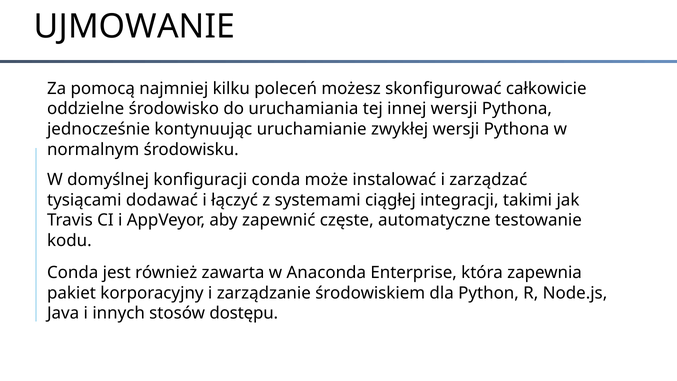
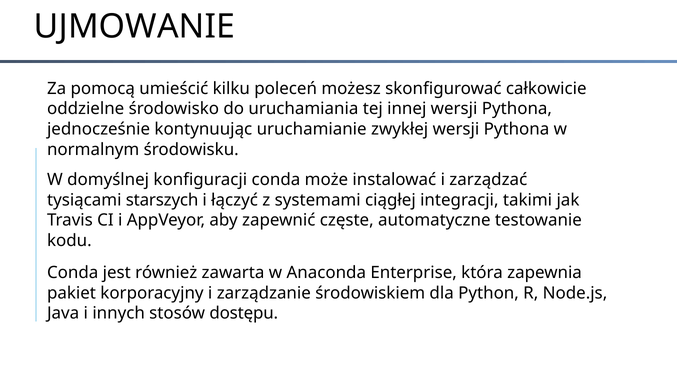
najmniej: najmniej -> umieścić (174, 89)
dodawać: dodawać -> starszych (162, 200)
